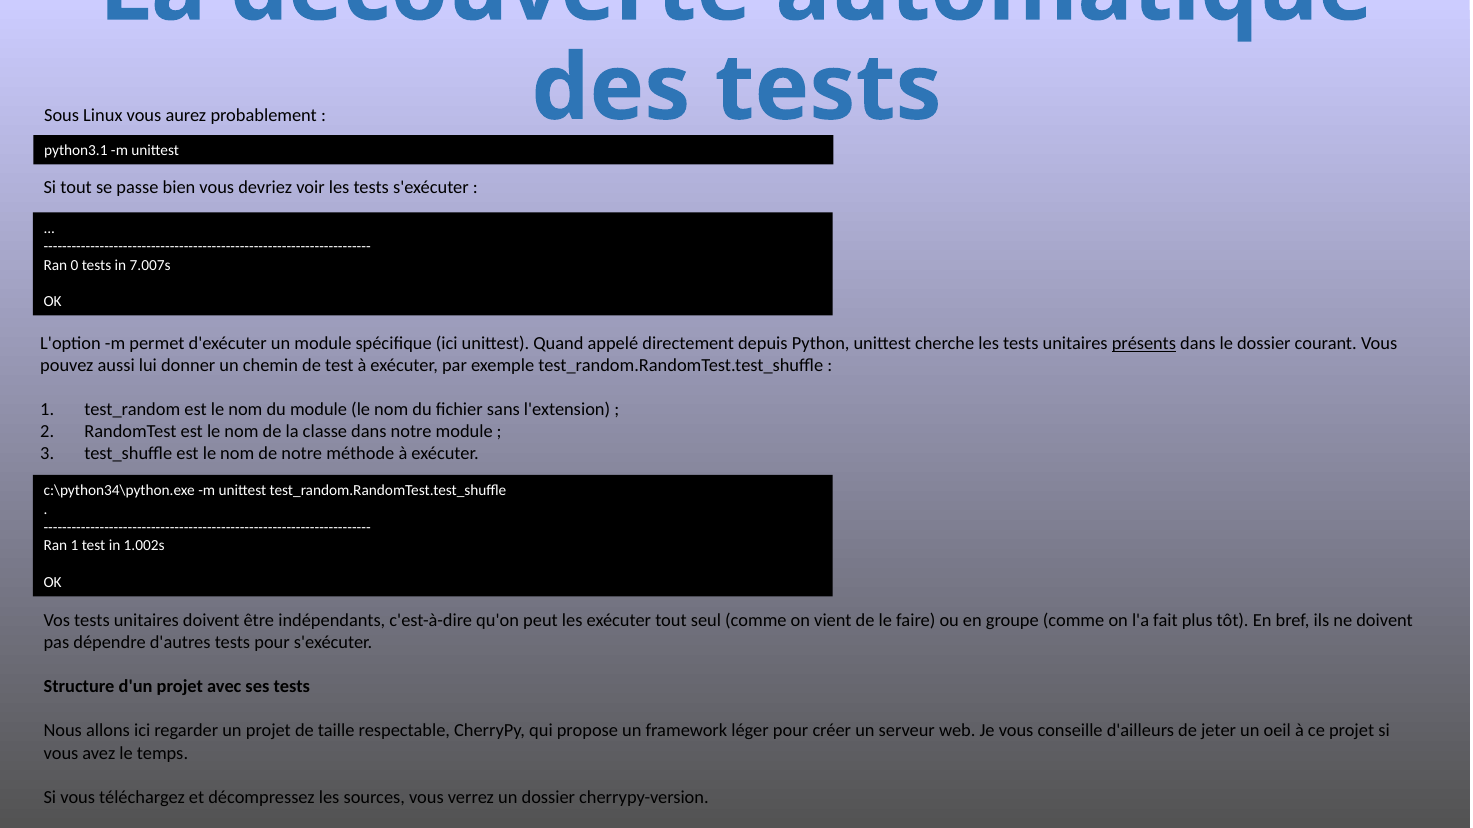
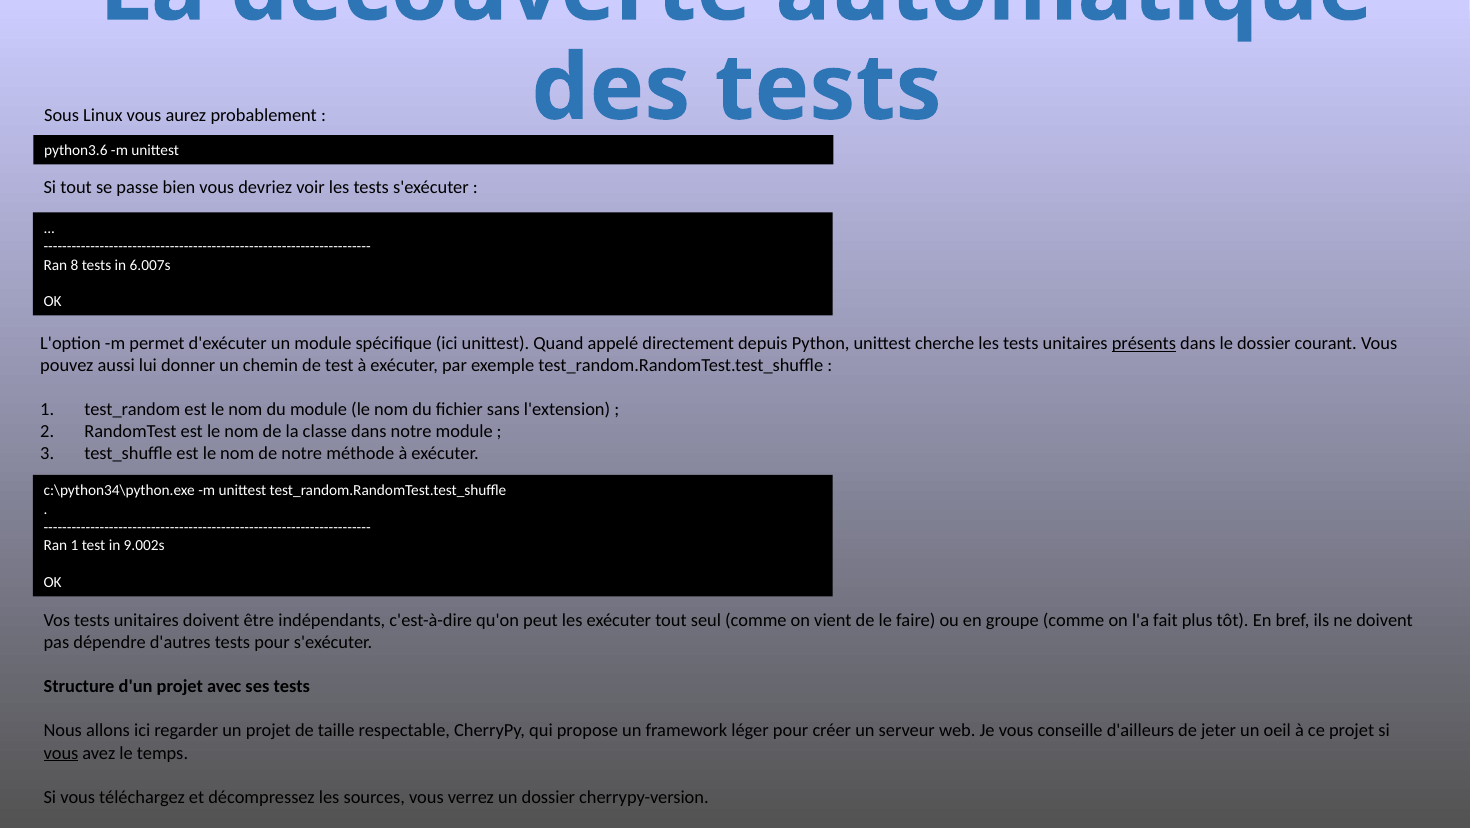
python3.1: python3.1 -> python3.6 (76, 151)
0: 0 -> 8 (75, 265)
7.007s: 7.007s -> 6.007s (150, 265)
1.002s: 1.002s -> 9.002s (144, 546)
vous underline: none -> present (61, 753)
